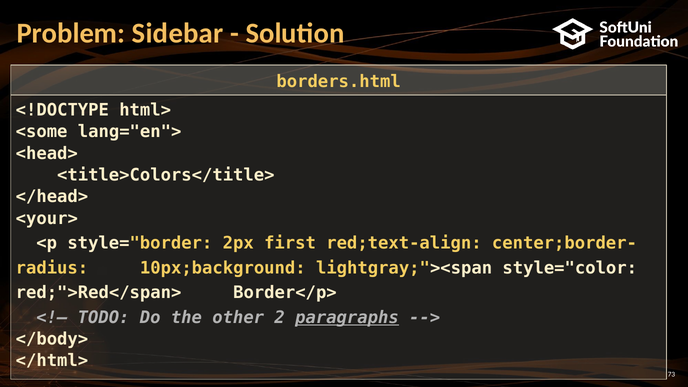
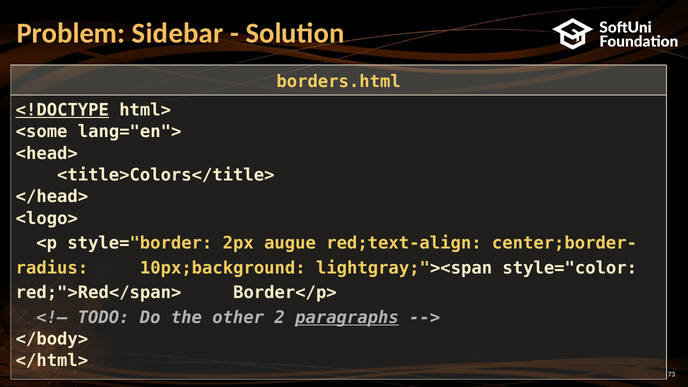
<!DOCTYPE underline: none -> present (62, 110)
<your>: <your> -> <logo> (47, 218)
first: first -> augue (290, 243)
